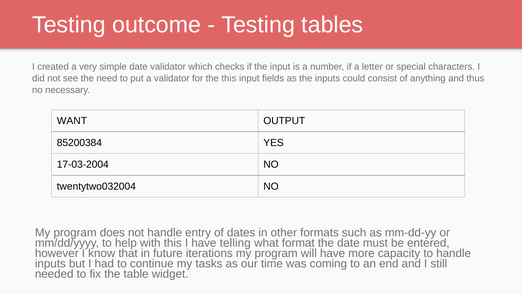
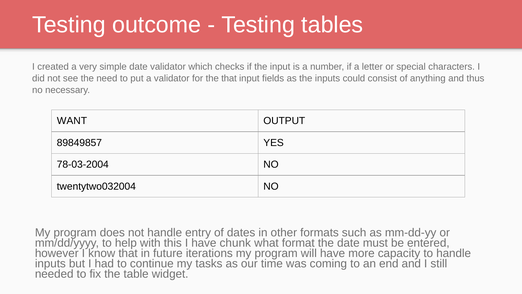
the this: this -> that (229, 78)
85200384: 85200384 -> 89849857 (79, 143)
17-03-2004: 17-03-2004 -> 78-03-2004 (83, 164)
telling: telling -> chunk (235, 243)
